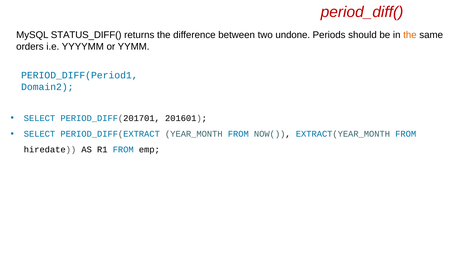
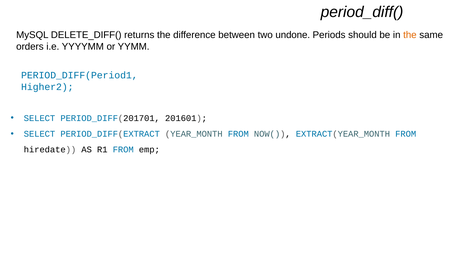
period_diff( colour: red -> black (362, 12)
STATUS_DIFF(: STATUS_DIFF( -> DELETE_DIFF( (86, 35)
Domain2: Domain2 -> Higher2 (47, 87)
